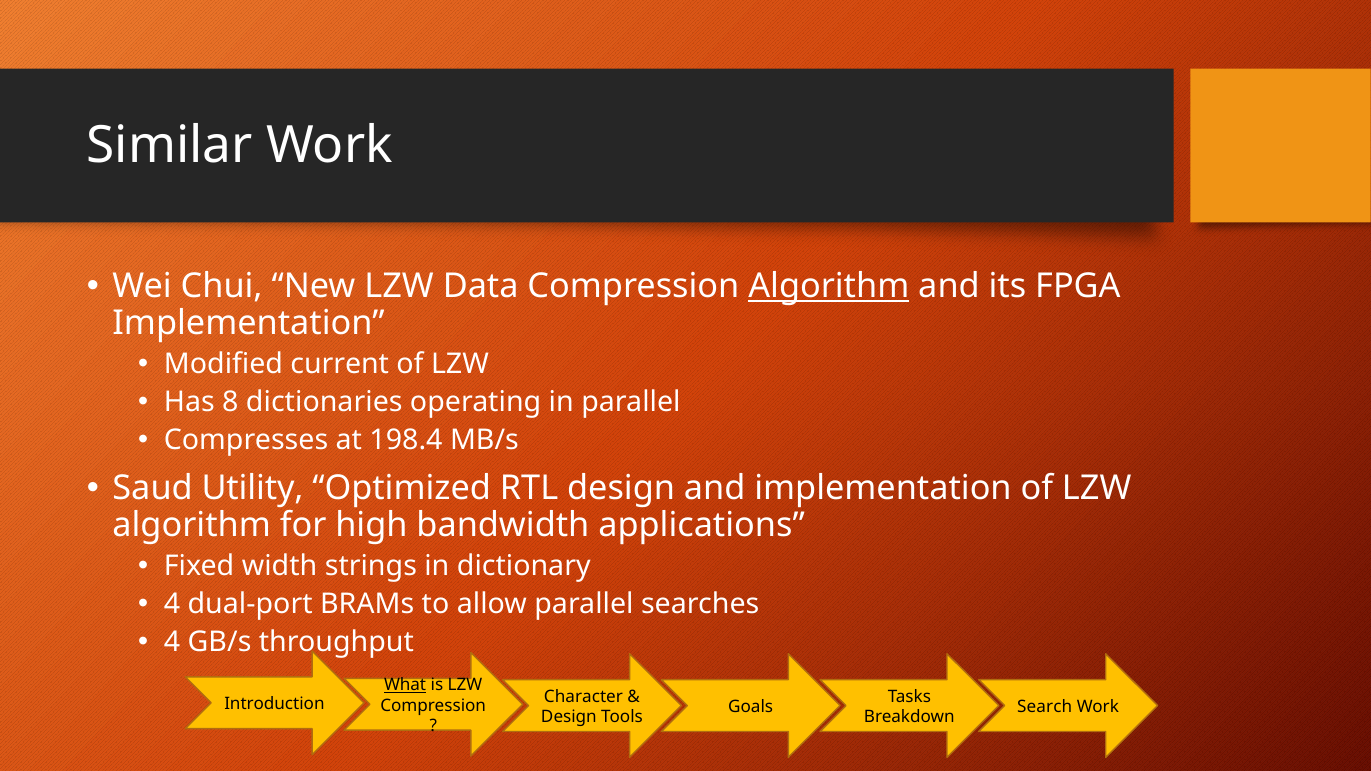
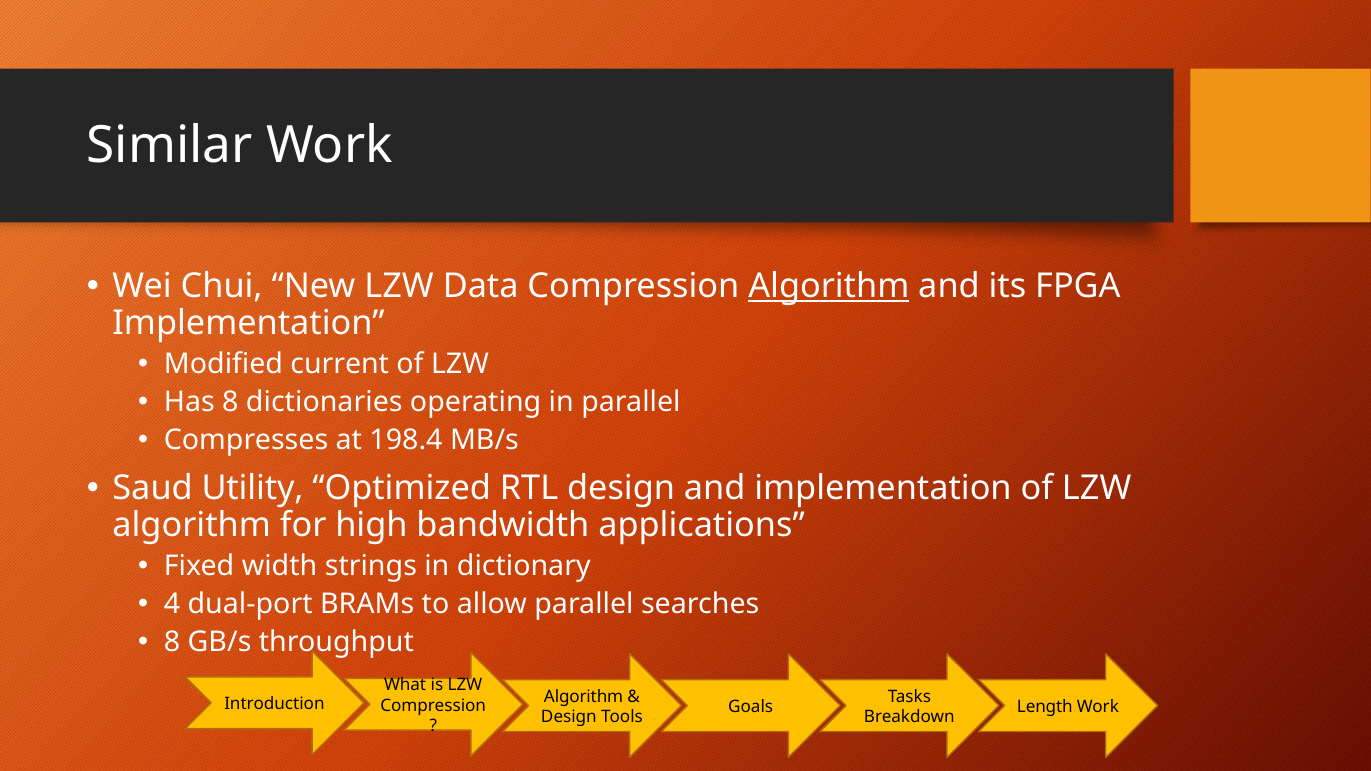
4: 4 -> 8 (172, 643)
What underline: present -> none (405, 685)
Character: Character -> Algorithm (584, 697)
Search: Search -> Length (1045, 707)
